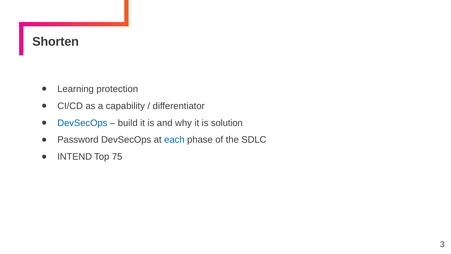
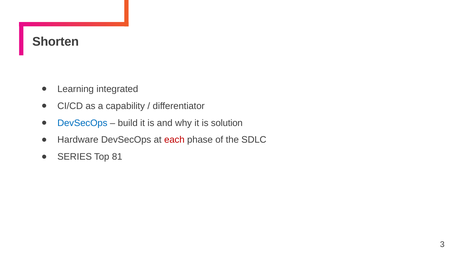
protection: protection -> integrated (117, 89)
Password: Password -> Hardware (78, 140)
each colour: blue -> red (174, 140)
INTEND: INTEND -> SERIES (75, 157)
75: 75 -> 81 (117, 157)
